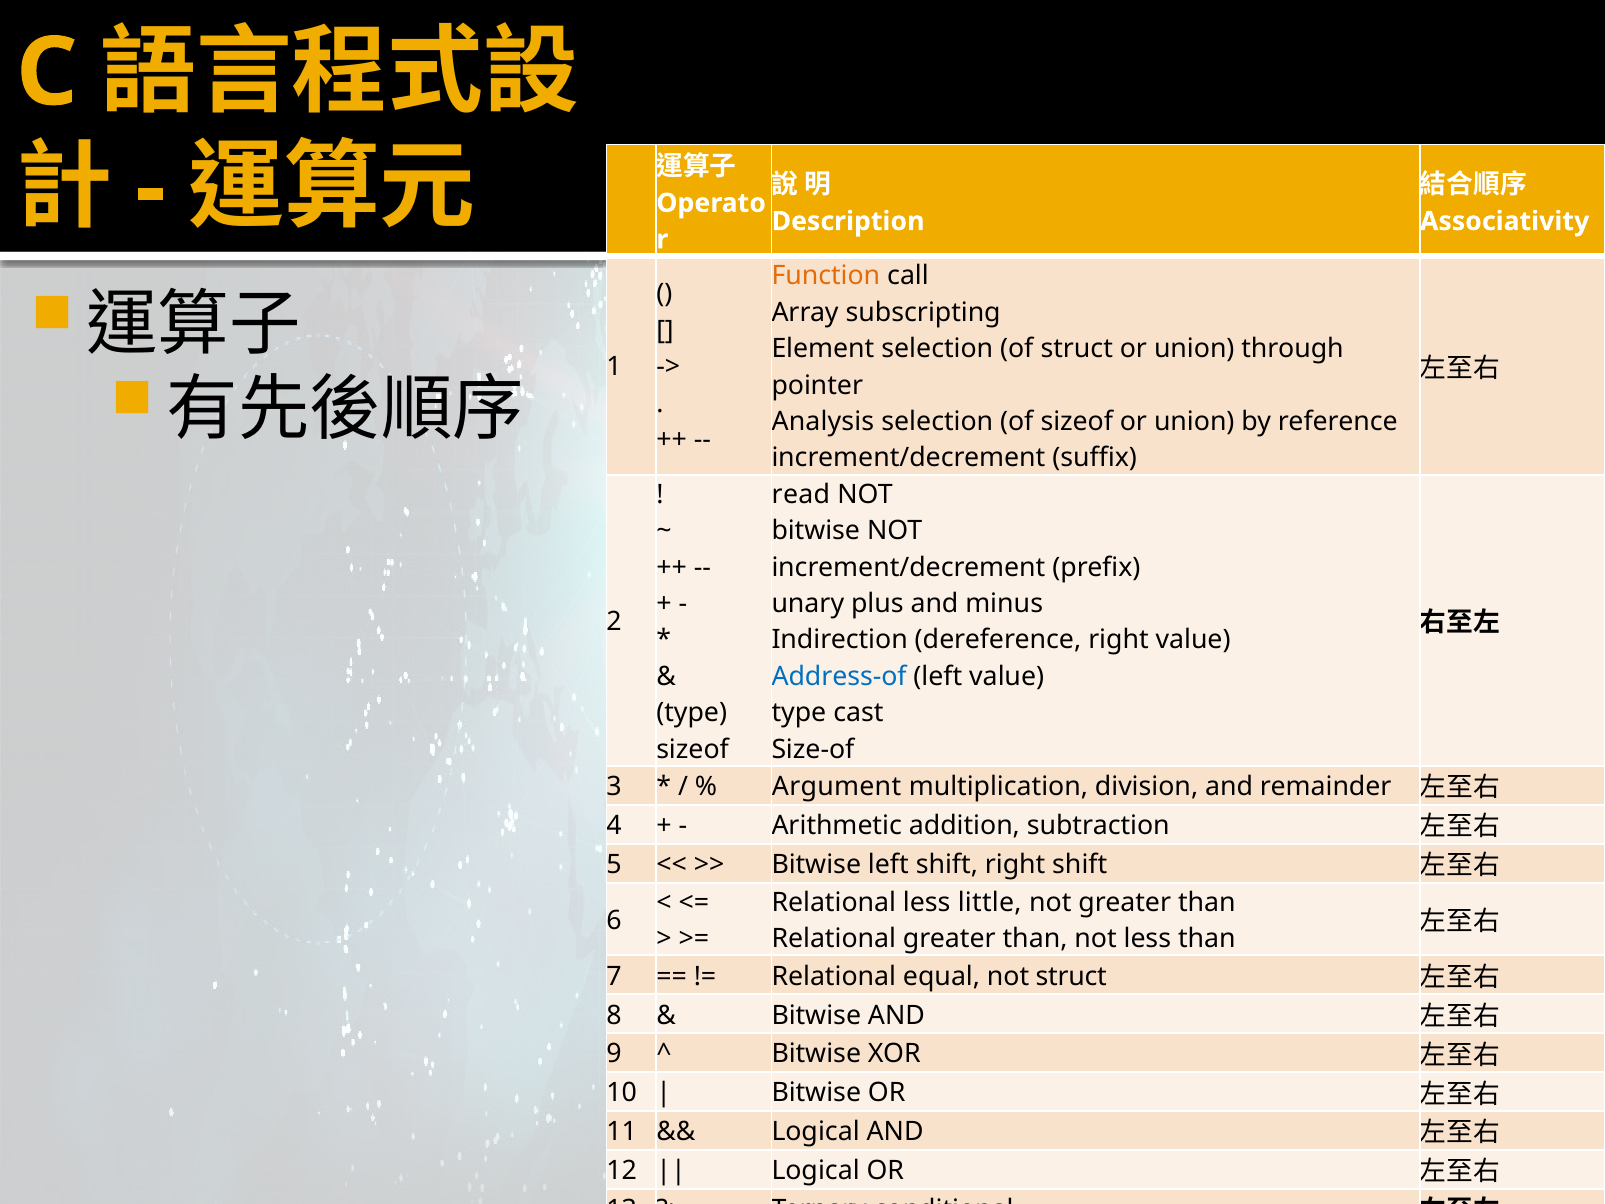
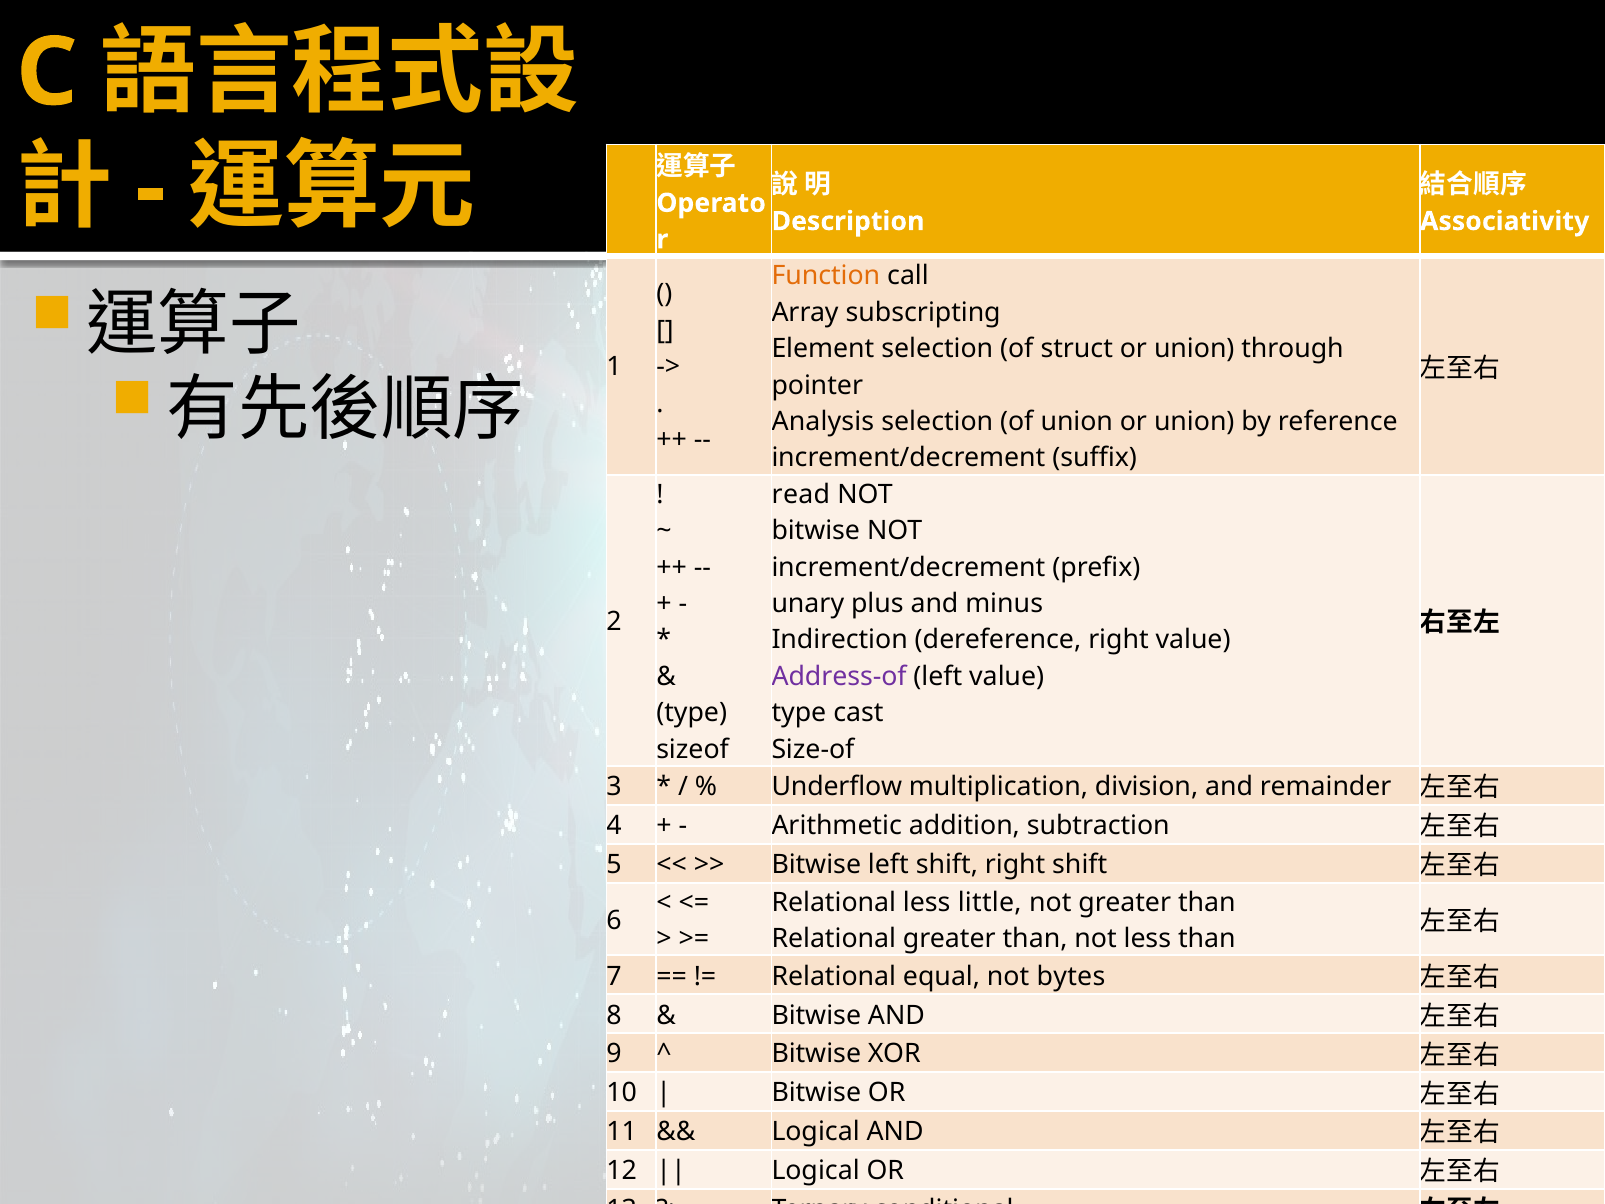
of sizeof: sizeof -> union (1077, 421)
Address-of colour: blue -> purple (839, 676)
Argument: Argument -> Underflow (837, 787)
not struct: struct -> bytes (1071, 976)
